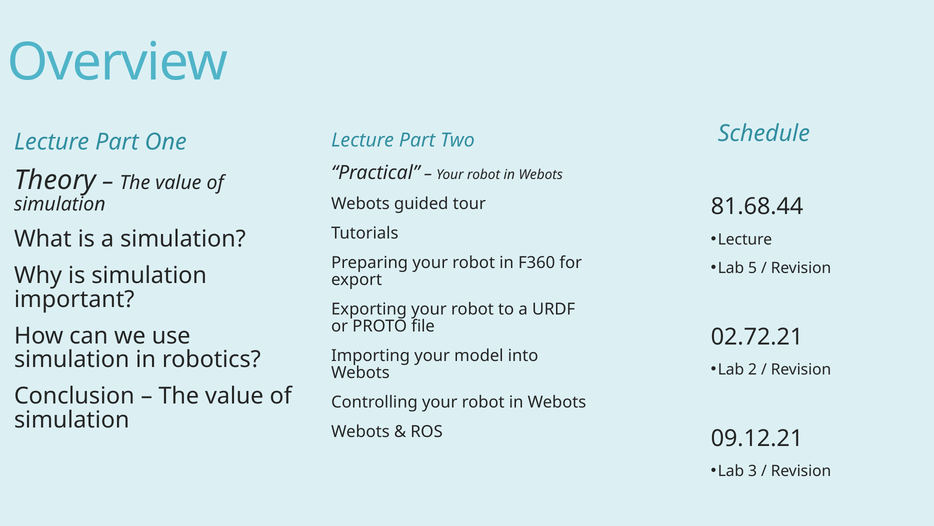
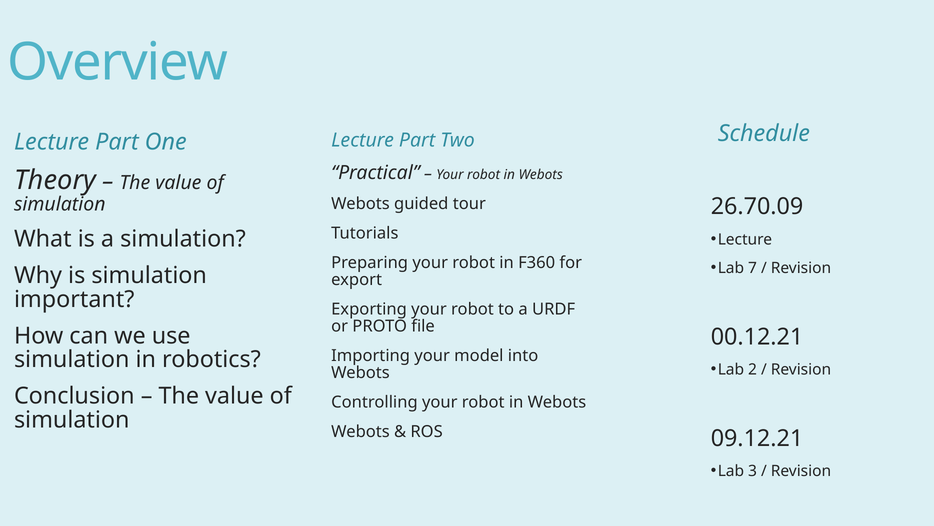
81.68.44: 81.68.44 -> 26.70.09 (757, 206)
5: 5 -> 7 (753, 268)
02.72.21: 02.72.21 -> 00.12.21 (757, 336)
